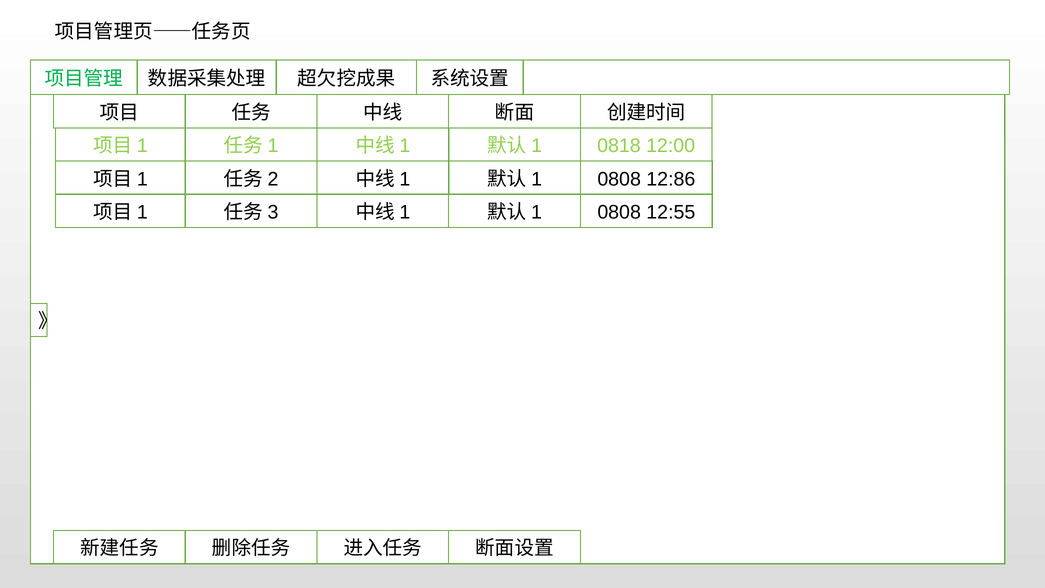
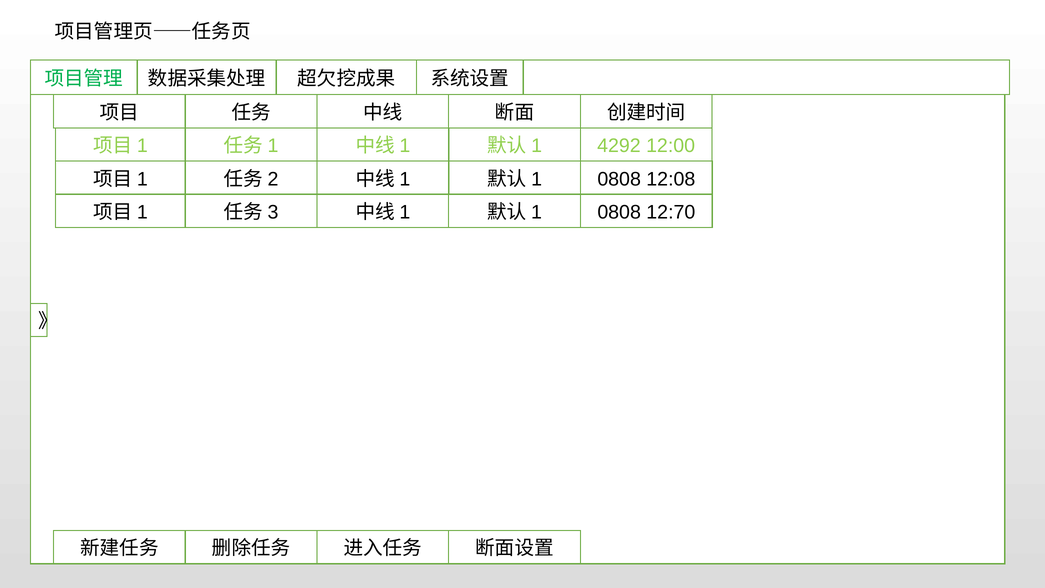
0818: 0818 -> 4292 (619, 146)
12:86: 12:86 -> 12:08 (671, 179)
12:55: 12:55 -> 12:70 (671, 212)
